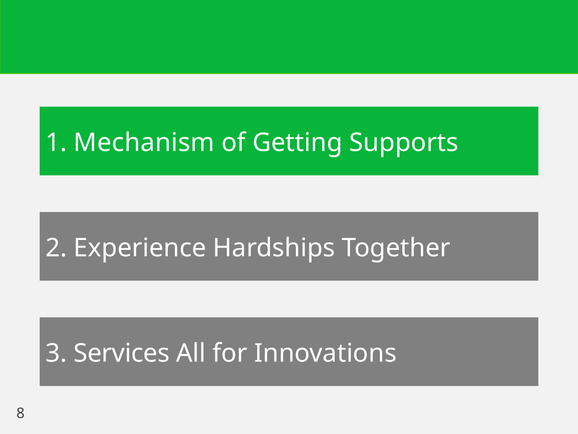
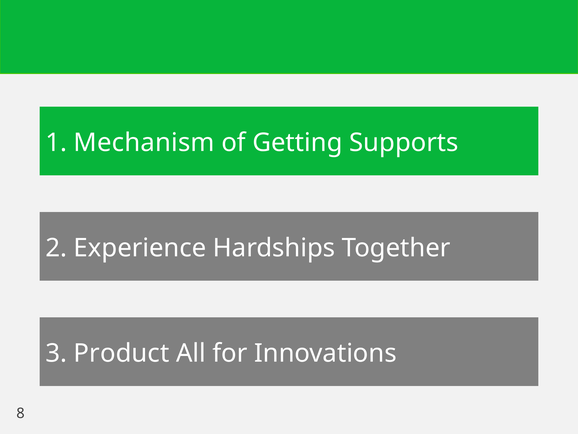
Services: Services -> Product (121, 353)
